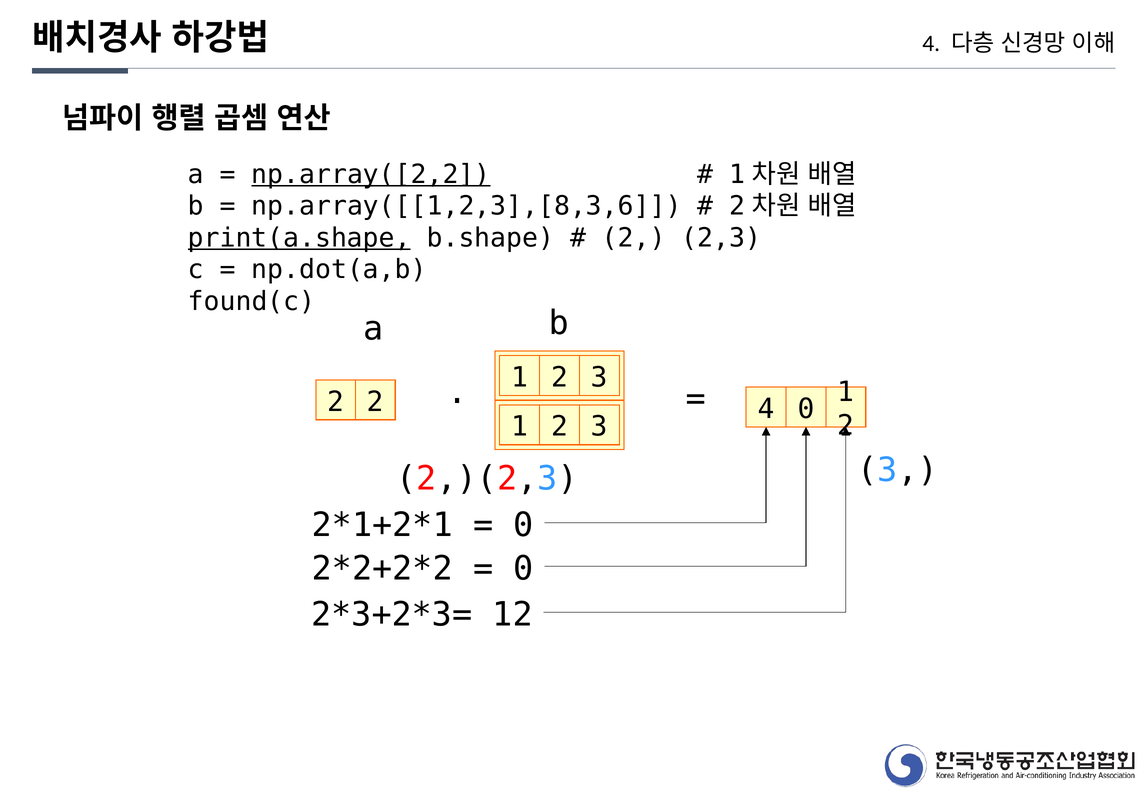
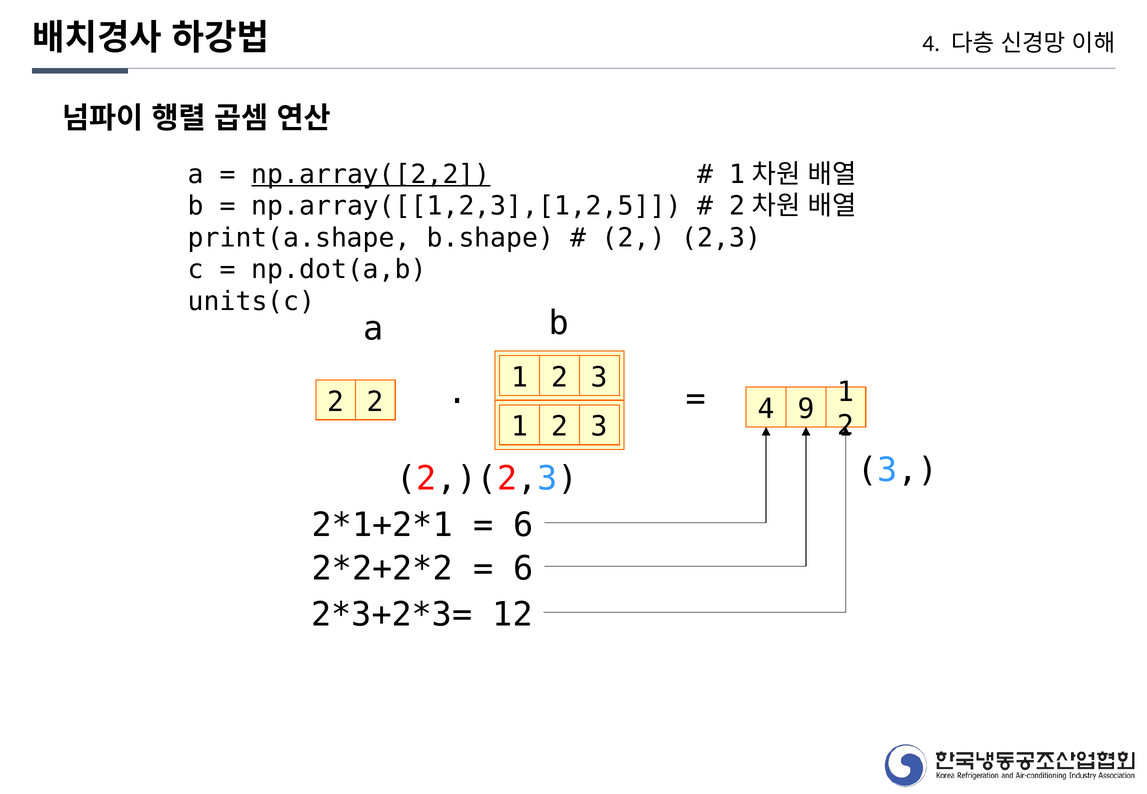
np.array([[1,2,3],[8,3,6: np.array([[1,2,3],[8,3,6 -> np.array([[1,2,3],[1,2,5 (466, 206)
print(a.shape underline: present -> none (299, 238)
found(c: found(c -> units(c (252, 302)
4 0: 0 -> 9 (806, 409)
0: 0 -> 6 (523, 525)
0: 0 -> 6 (523, 569)
